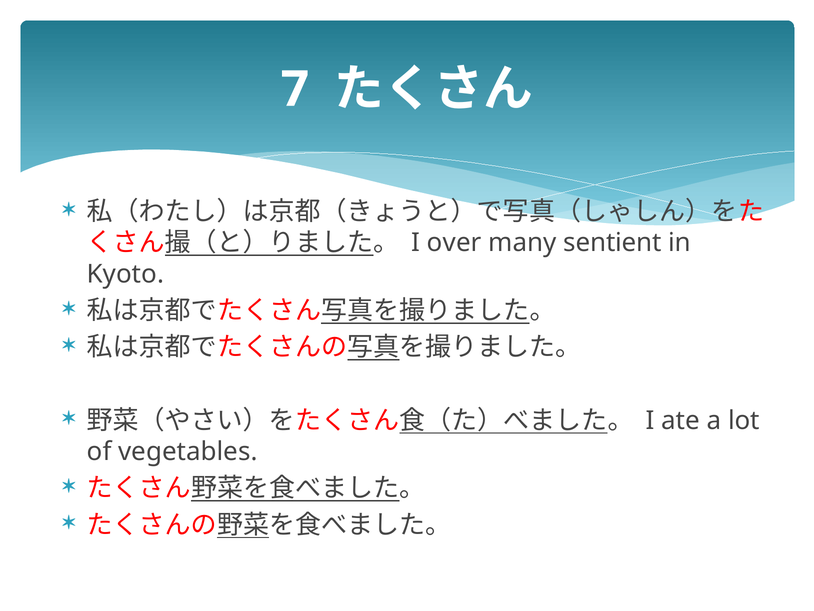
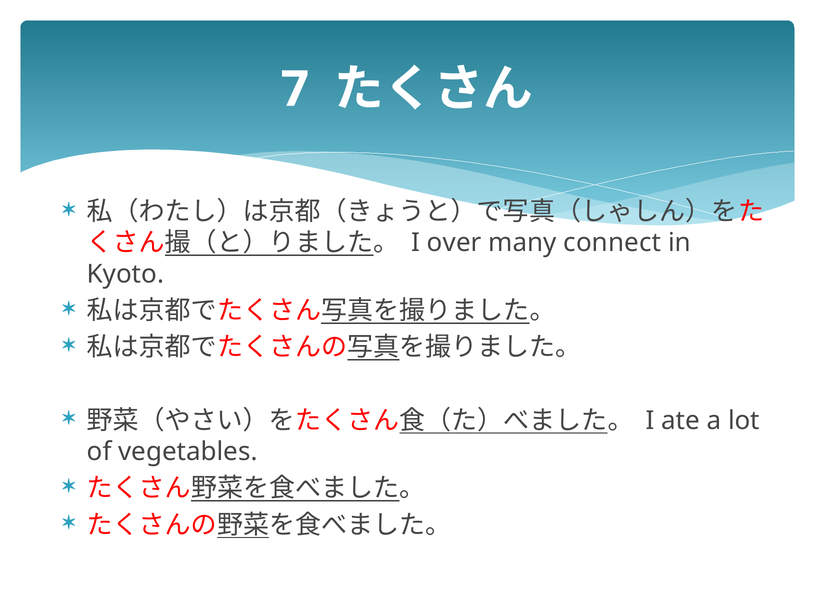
sentient: sentient -> connect (612, 243)
